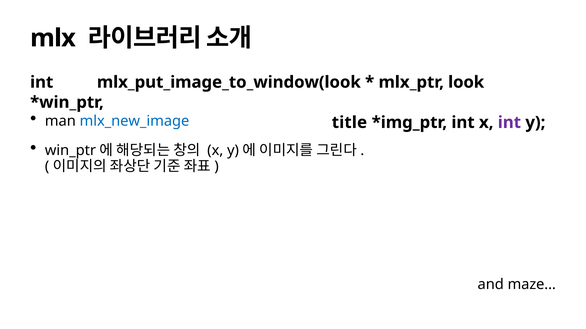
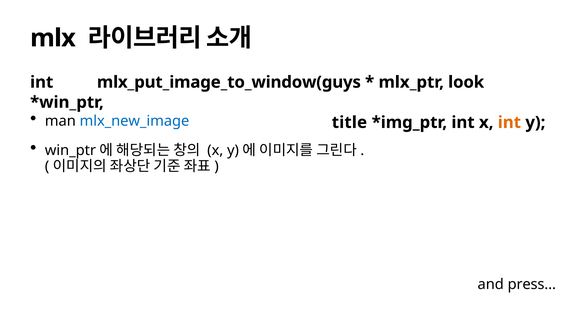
mlx_put_image_to_window(look: mlx_put_image_to_window(look -> mlx_put_image_to_window(guys (229, 82)
int colour: purple -> orange (509, 123)
maze…: maze… -> press… (532, 285)
